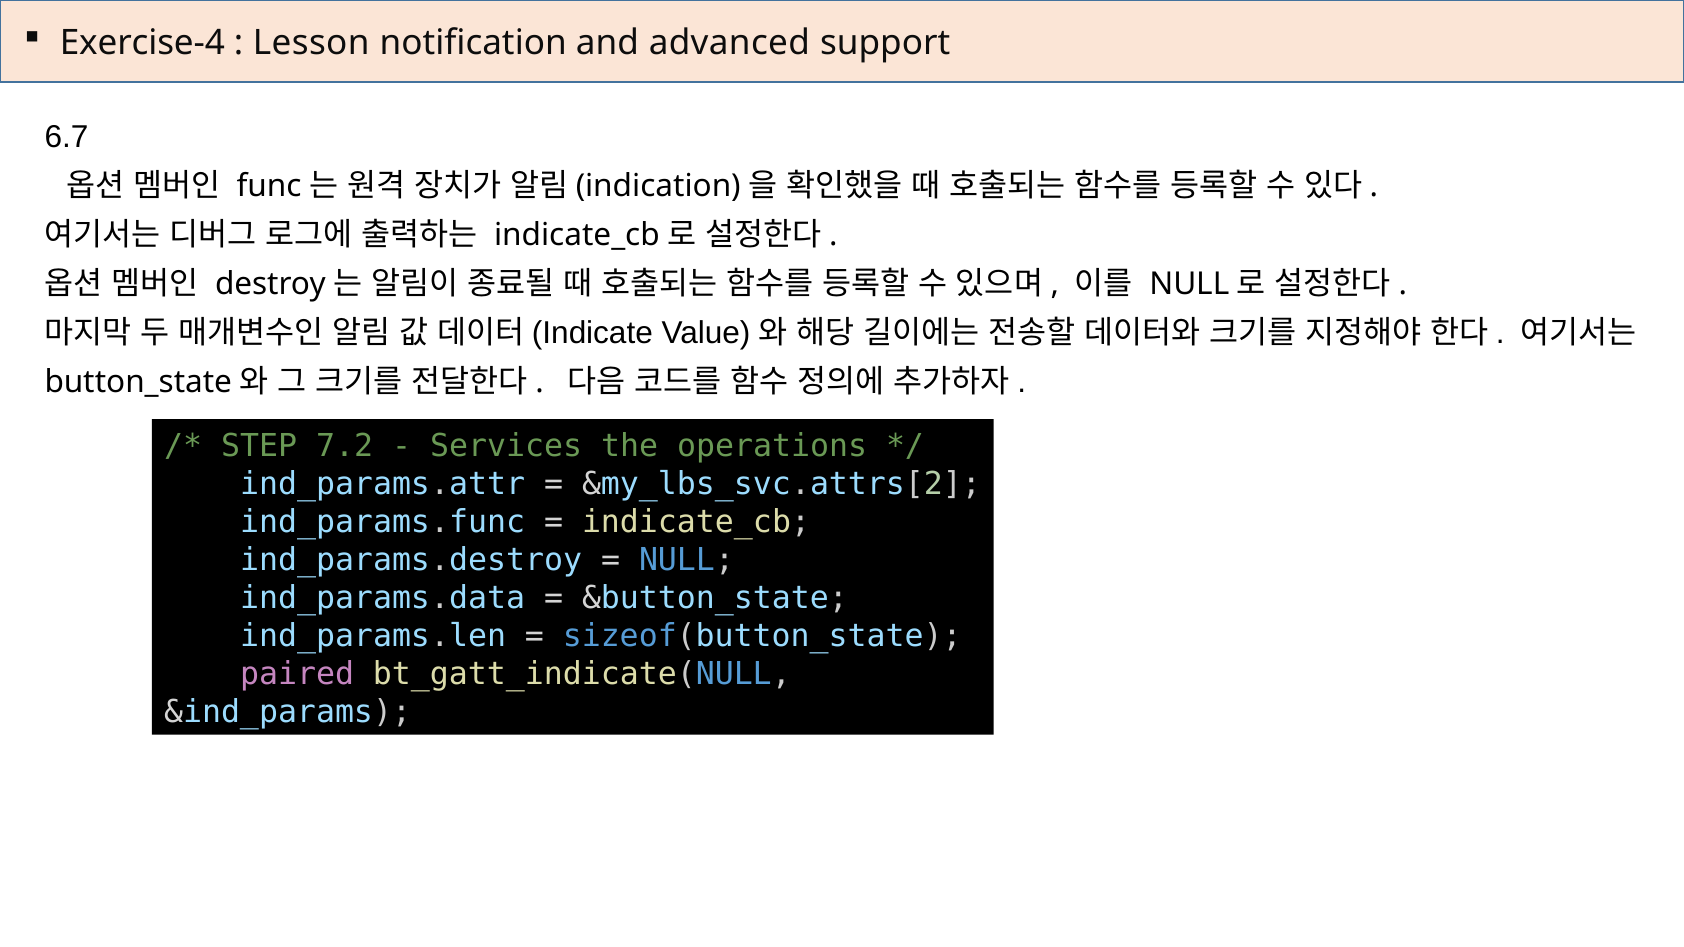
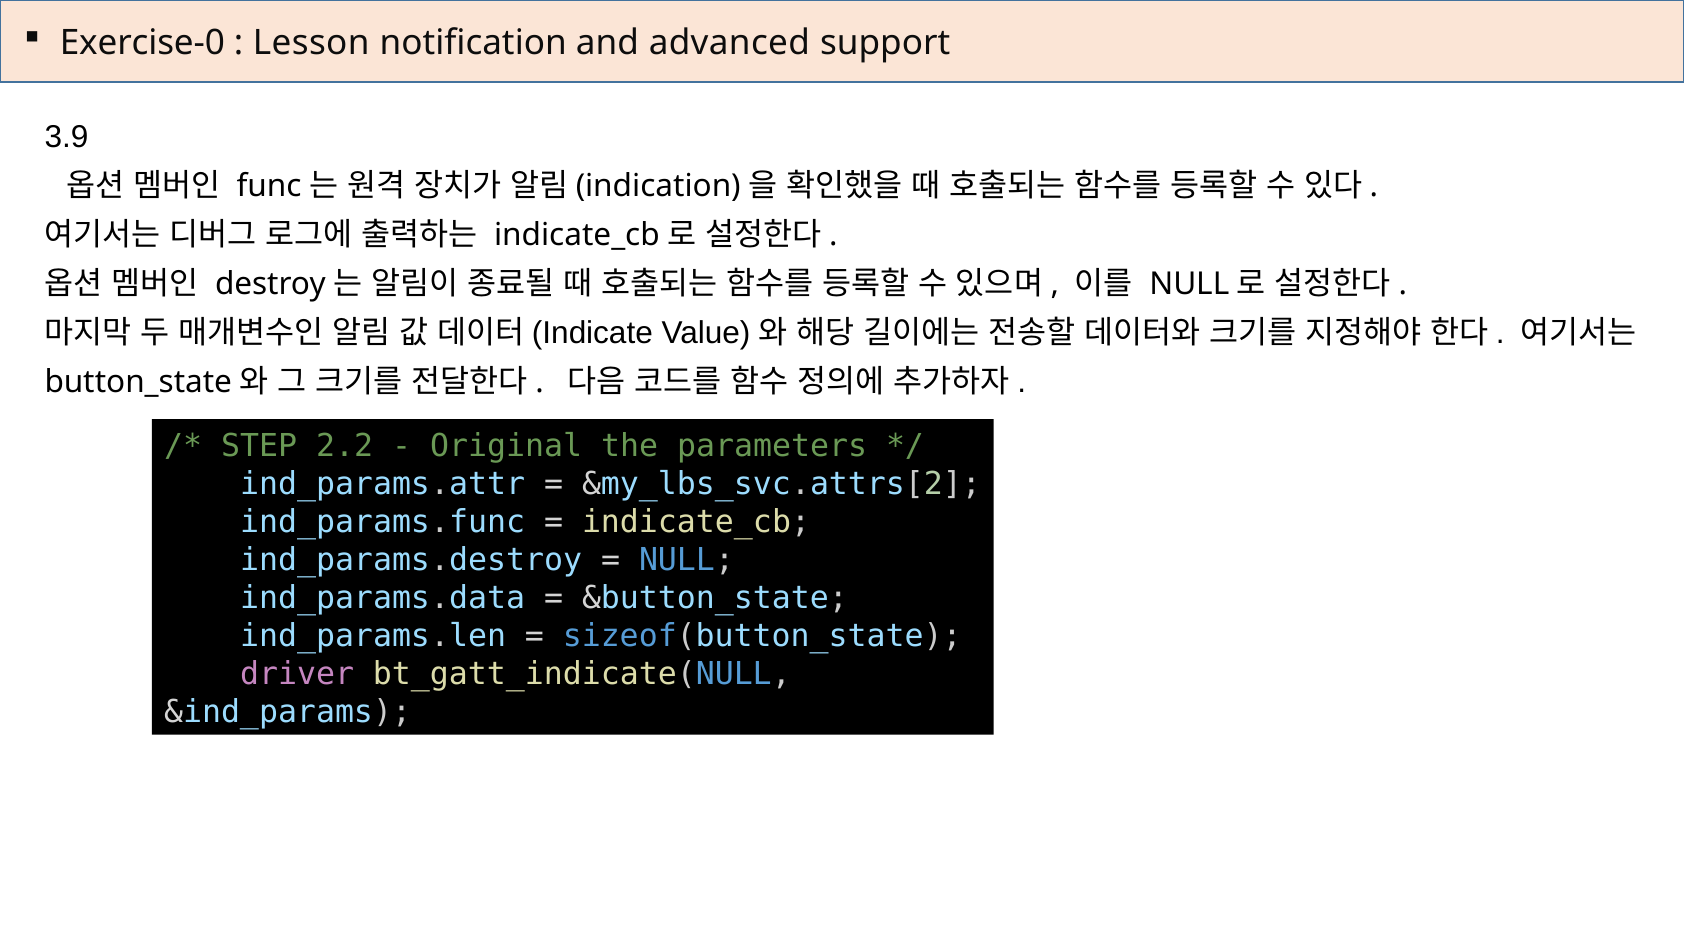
Exercise-4: Exercise-4 -> Exercise-0 (142, 43)
6.7: 6.7 -> 3.9 (66, 137)
7.2: 7.2 -> 2.2 (345, 447)
Services: Services -> Original (506, 447)
operations: operations -> parameters (772, 447)
paired: paired -> driver (297, 674)
